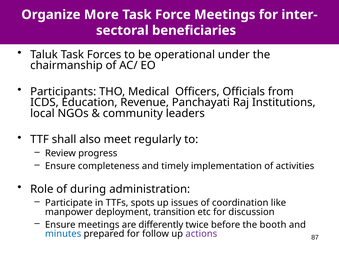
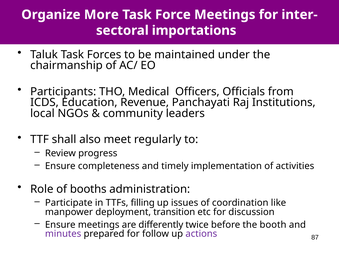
beneficiaries: beneficiaries -> importations (194, 30)
operational: operational -> maintained (185, 55)
during: during -> booths (88, 189)
spots: spots -> filling (143, 203)
minutes colour: blue -> purple (63, 234)
